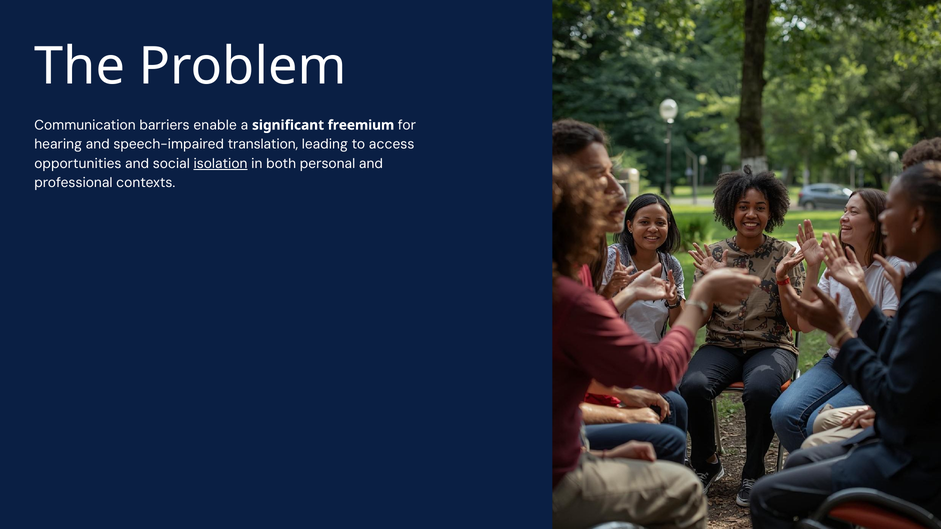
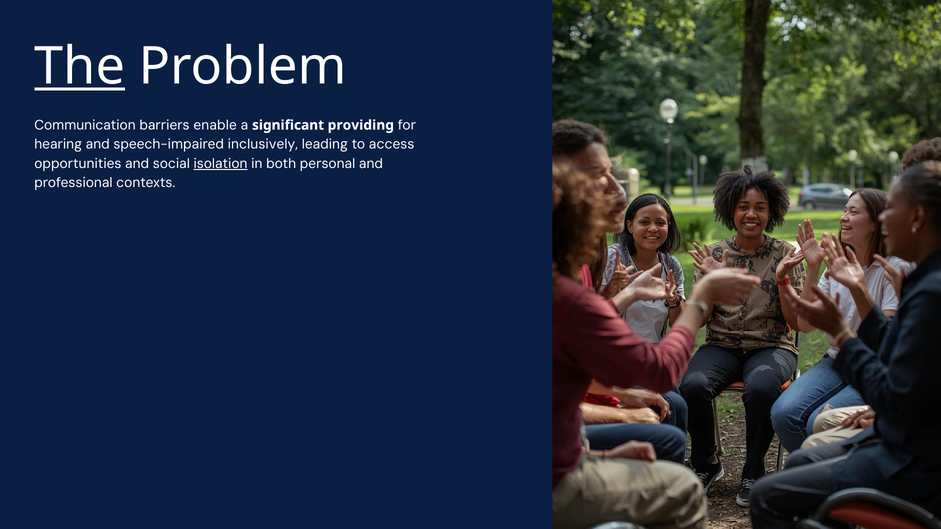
The underline: none -> present (80, 67)
freemium: freemium -> providing (361, 125)
translation: translation -> inclusively (263, 144)
